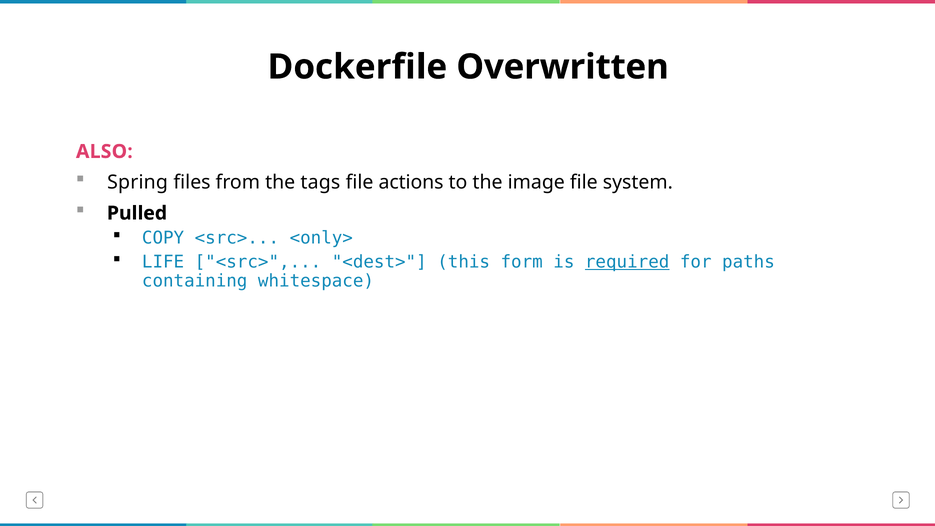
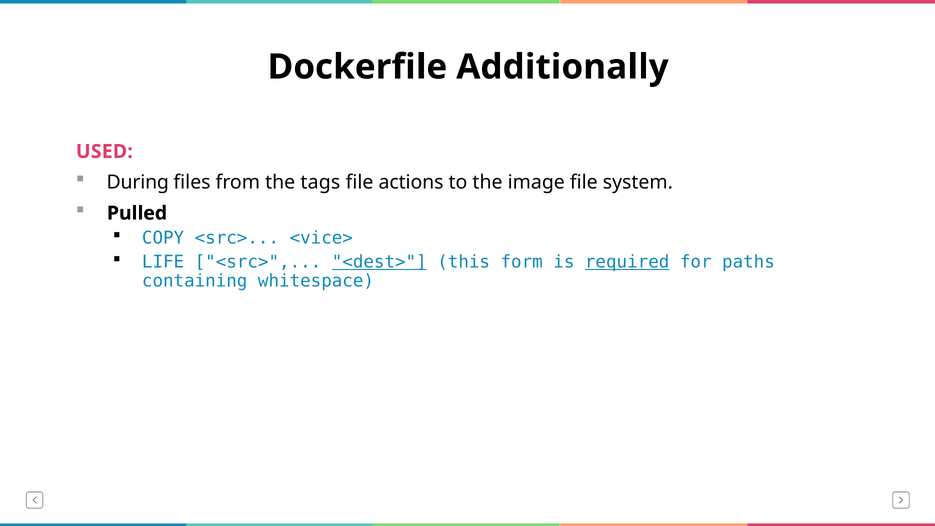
Overwritten: Overwritten -> Additionally (562, 67)
ALSO: ALSO -> USED (104, 152)
Spring: Spring -> During (138, 182)
<only>: <only> -> <vice> (321, 238)
<dest> underline: none -> present (379, 262)
